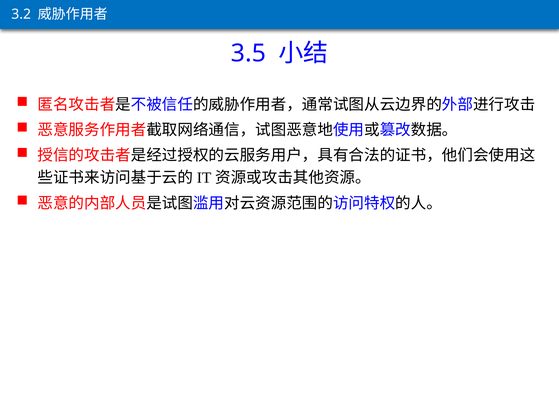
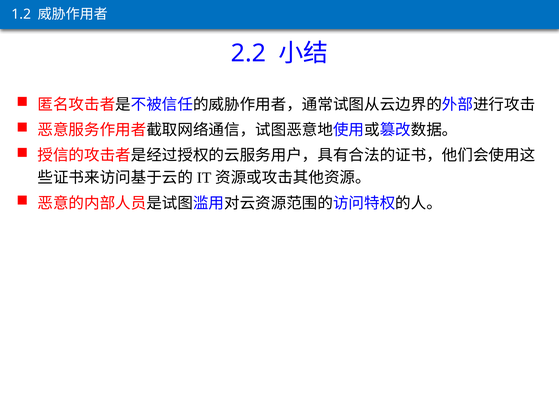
3.2: 3.2 -> 1.2 (21, 14)
3.5: 3.5 -> 2.2 (248, 53)
